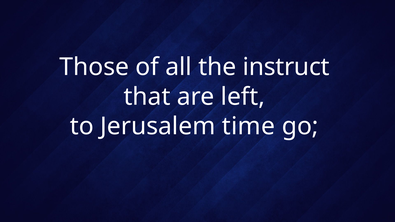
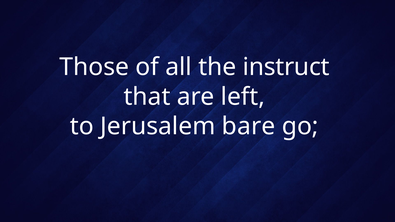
time: time -> bare (249, 126)
